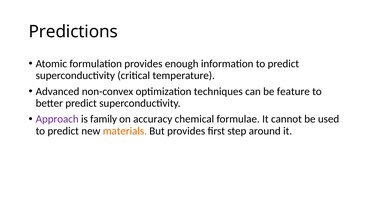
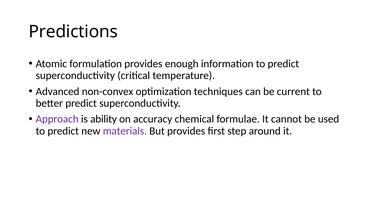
feature: feature -> current (293, 91)
family: family -> ability (104, 119)
materials colour: orange -> purple (125, 131)
